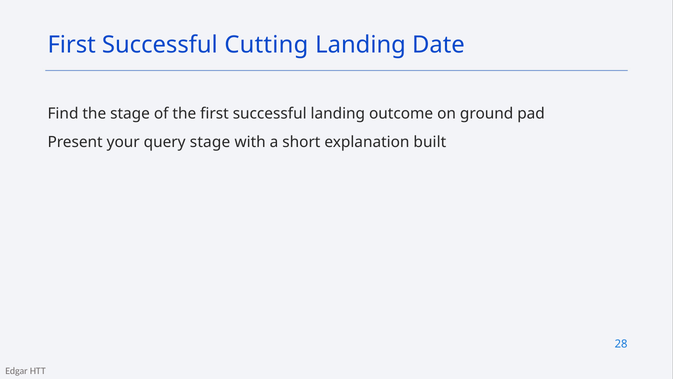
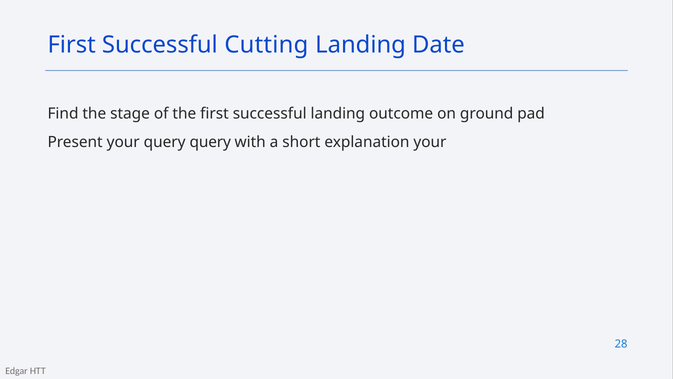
query stage: stage -> query (210, 142)
explanation built: built -> your (430, 142)
